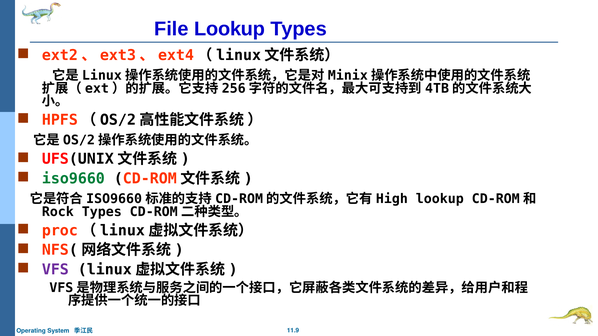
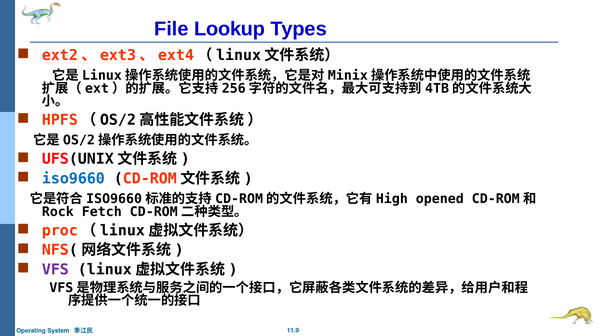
iso9660 colour: green -> blue (73, 179)
lookup: lookup -> opened (440, 199)
Types: Types -> Fetch (102, 212)
